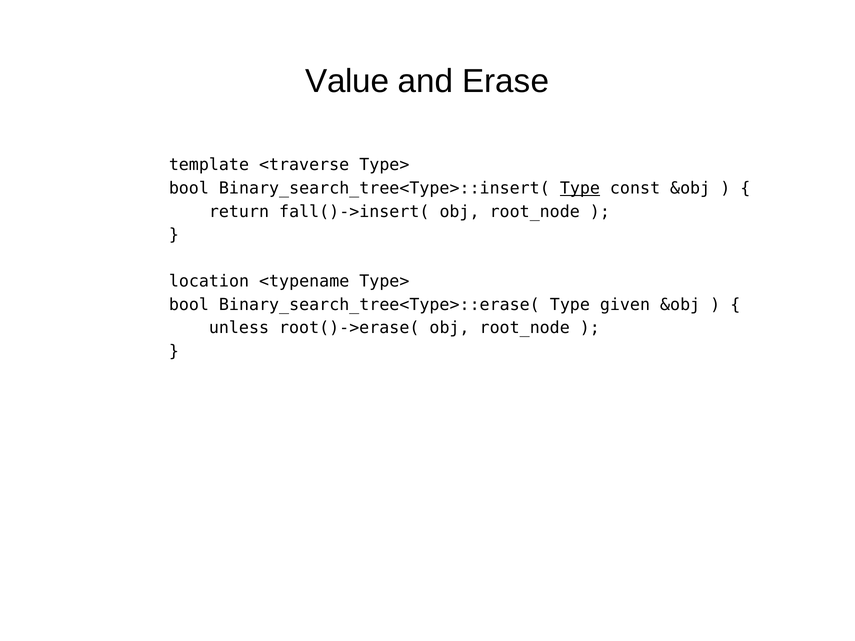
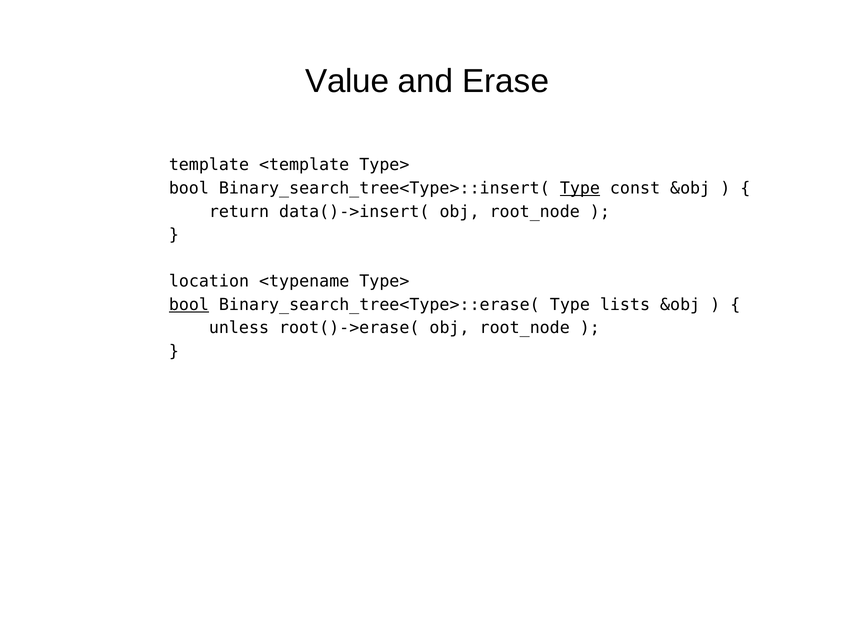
<traverse: <traverse -> <template (304, 165)
fall()->insert(: fall()->insert( -> data()->insert( (354, 212)
bool underline: none -> present (189, 305)
given: given -> lists (625, 305)
